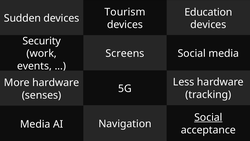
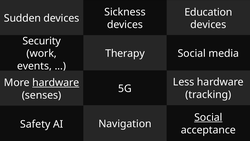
Tourism: Tourism -> Sickness (125, 12)
Screens: Screens -> Therapy (125, 53)
hardware underline: none -> present (56, 82)
Media: Media -> Safety (35, 124)
